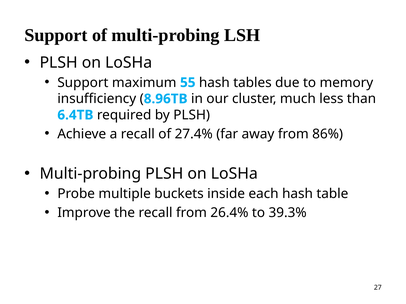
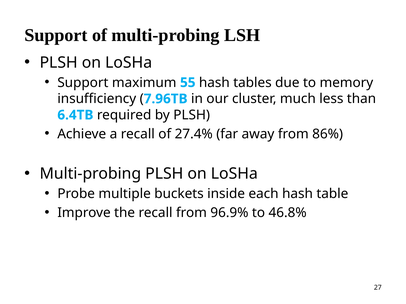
8.96TB: 8.96TB -> 7.96TB (166, 99)
26.4%: 26.4% -> 96.9% (229, 213)
39.3%: 39.3% -> 46.8% (288, 213)
